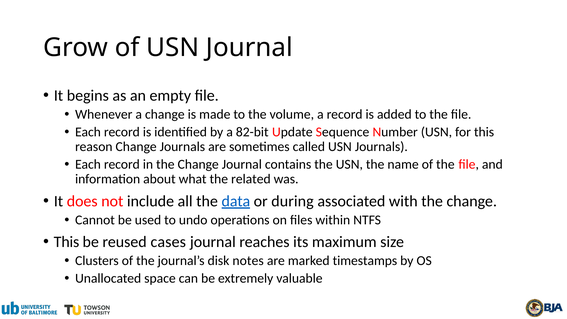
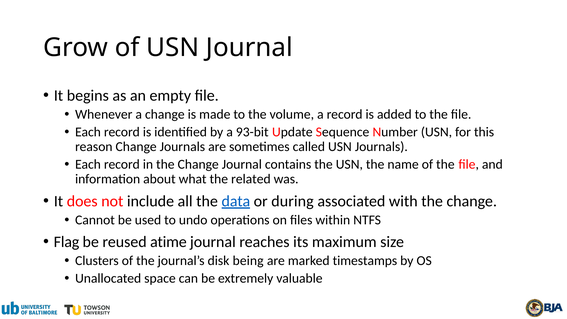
82-bit: 82-bit -> 93-bit (252, 132)
This: This -> Flag (67, 242)
cases: cases -> atime (168, 242)
notes: notes -> being (248, 261)
